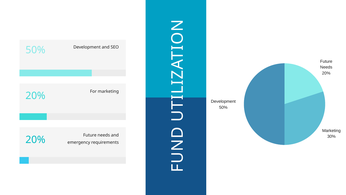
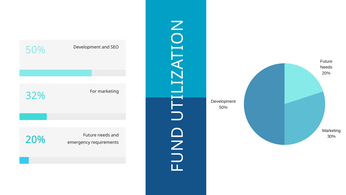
20%: 20% -> 32% (35, 96)
